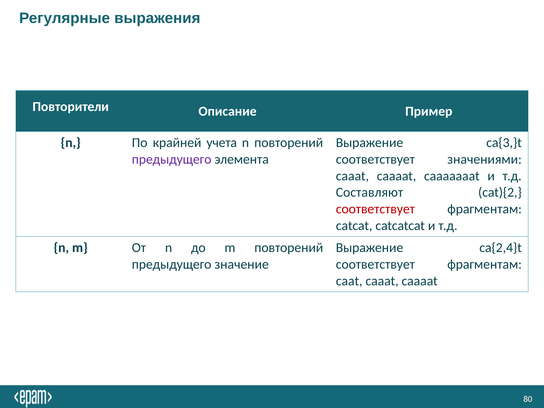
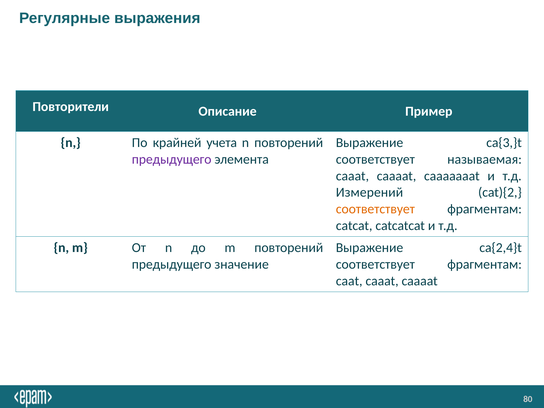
значениями: значениями -> называемая (485, 159)
Составляют: Составляют -> Измерений (369, 192)
соответствует colour: red -> orange (375, 209)
